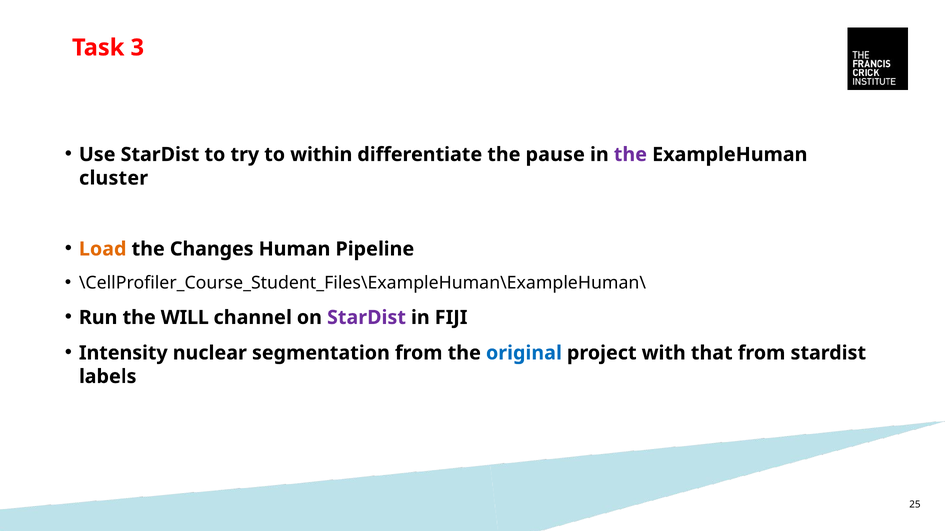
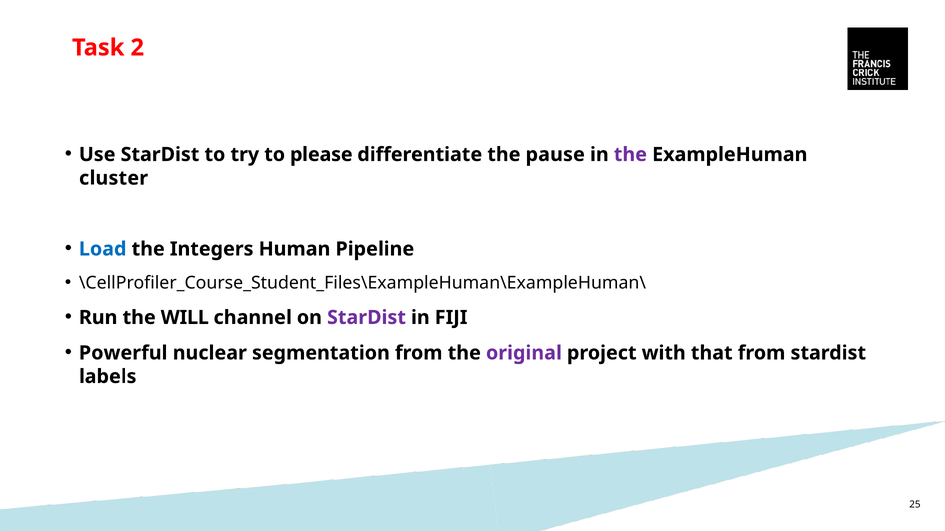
3: 3 -> 2 (137, 48)
within: within -> please (321, 155)
Load colour: orange -> blue (103, 249)
Changes: Changes -> Integers (212, 249)
Intensity: Intensity -> Powerful (123, 353)
original colour: blue -> purple (524, 353)
